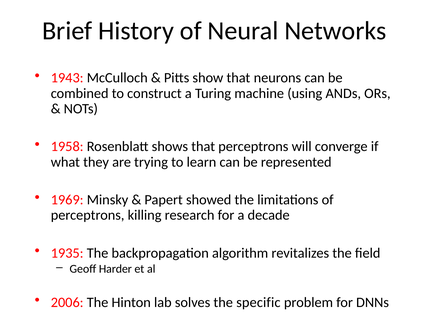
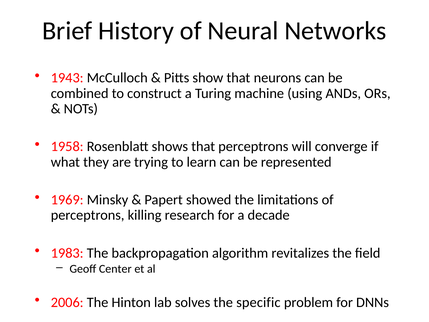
1935: 1935 -> 1983 (67, 253)
Harder: Harder -> Center (115, 269)
